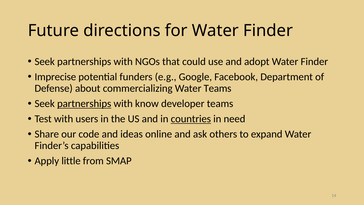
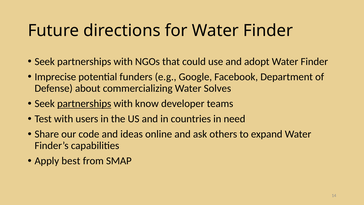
Water Teams: Teams -> Solves (217, 88)
countries underline: present -> none (191, 119)
little: little -> best (71, 161)
